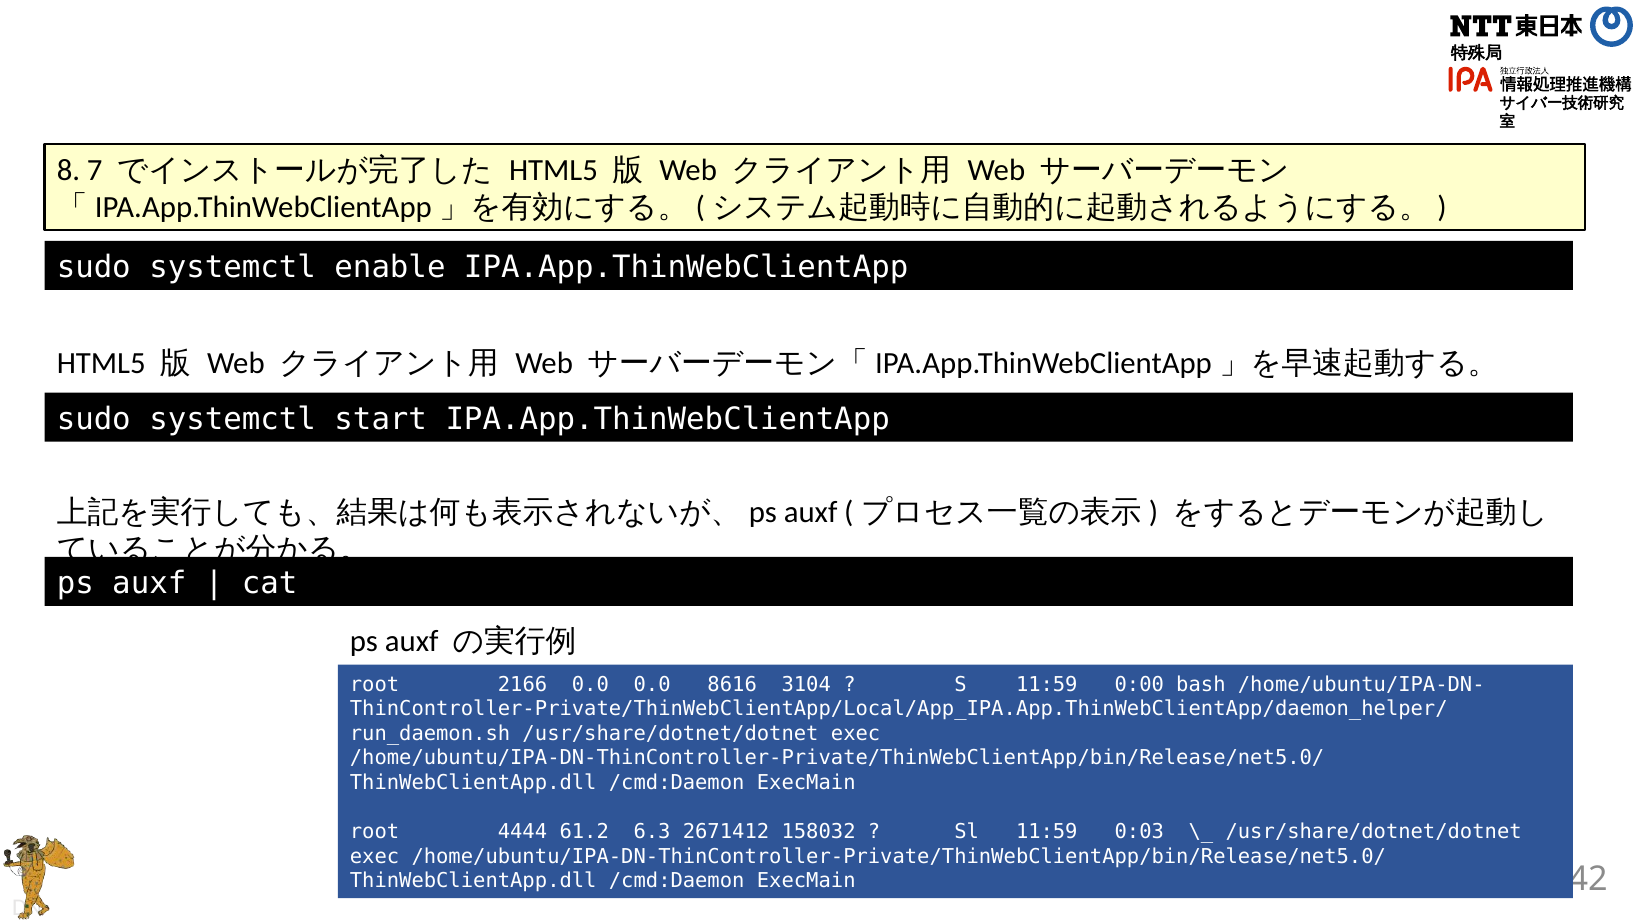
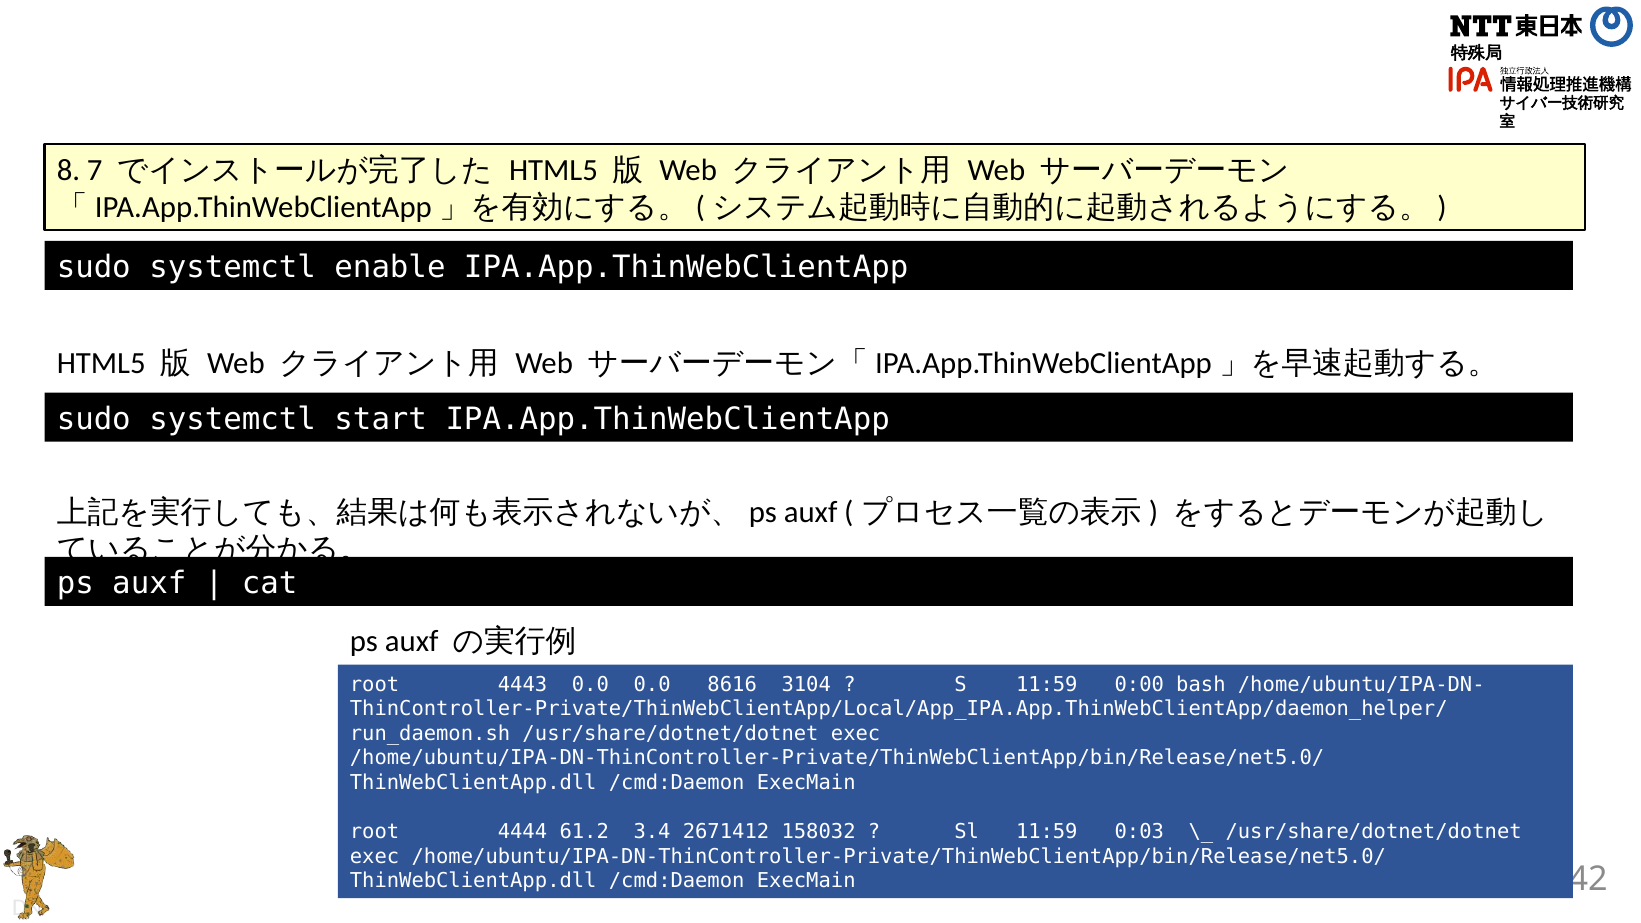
2166: 2166 -> 4443 (523, 684)
6.3: 6.3 -> 3.4 (652, 832)
